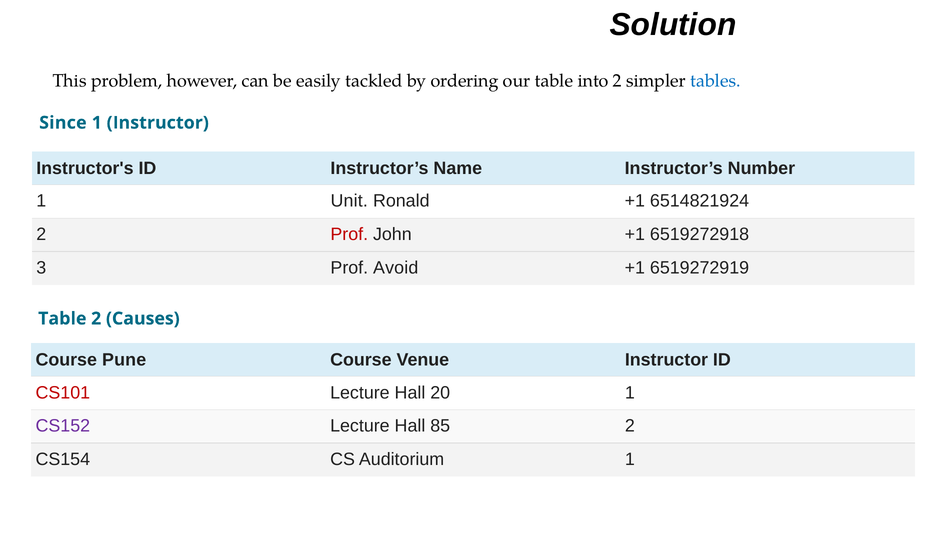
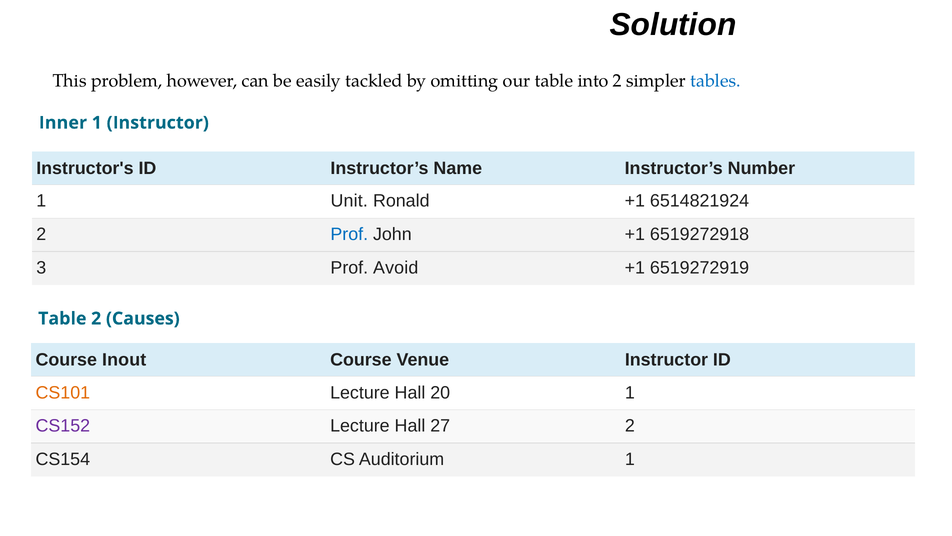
ordering: ordering -> omitting (465, 81)
Since: Since -> Inner (63, 123)
Prof colour: red -> blue (349, 234)
Pune: Pune -> Inout (124, 360)
CS101 colour: red -> orange (63, 392)
85: 85 -> 27 (440, 426)
